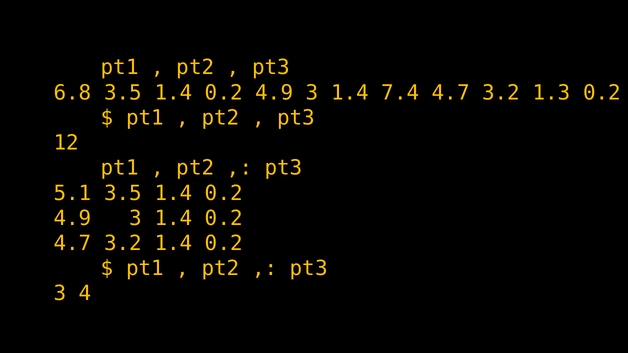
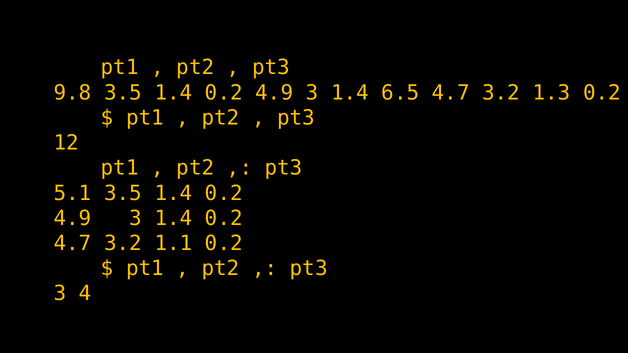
6.8: 6.8 -> 9.8 (73, 93)
7.4: 7.4 -> 6.5 (400, 93)
3.2 1.4: 1.4 -> 1.1 (173, 244)
